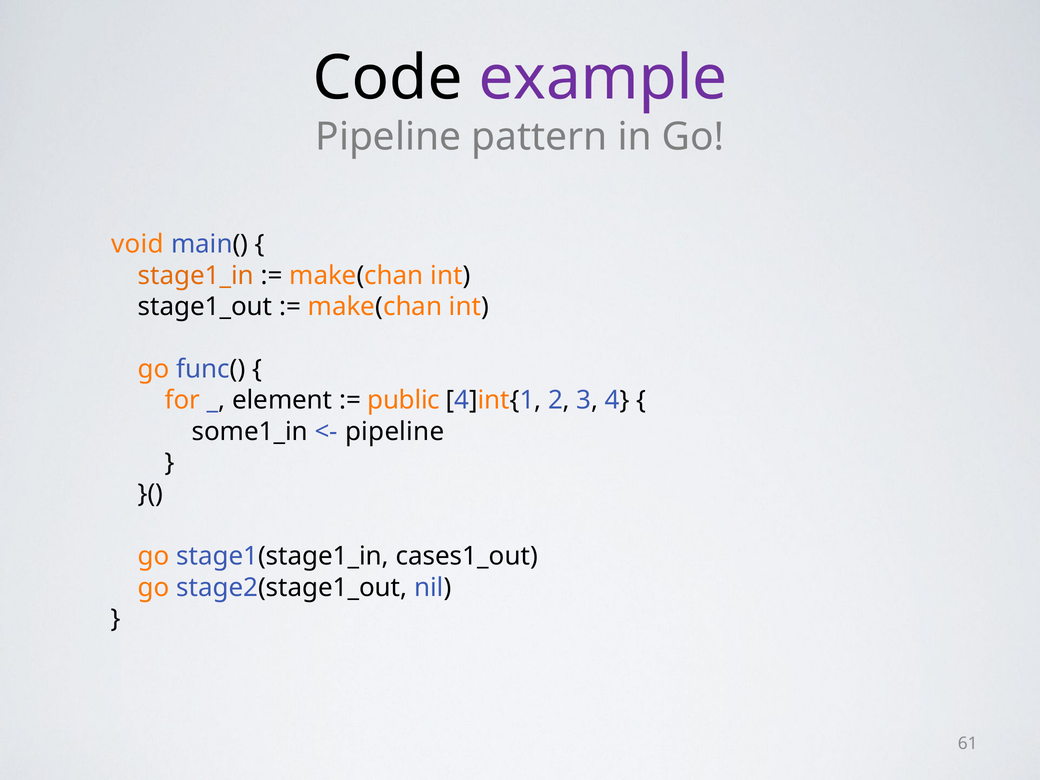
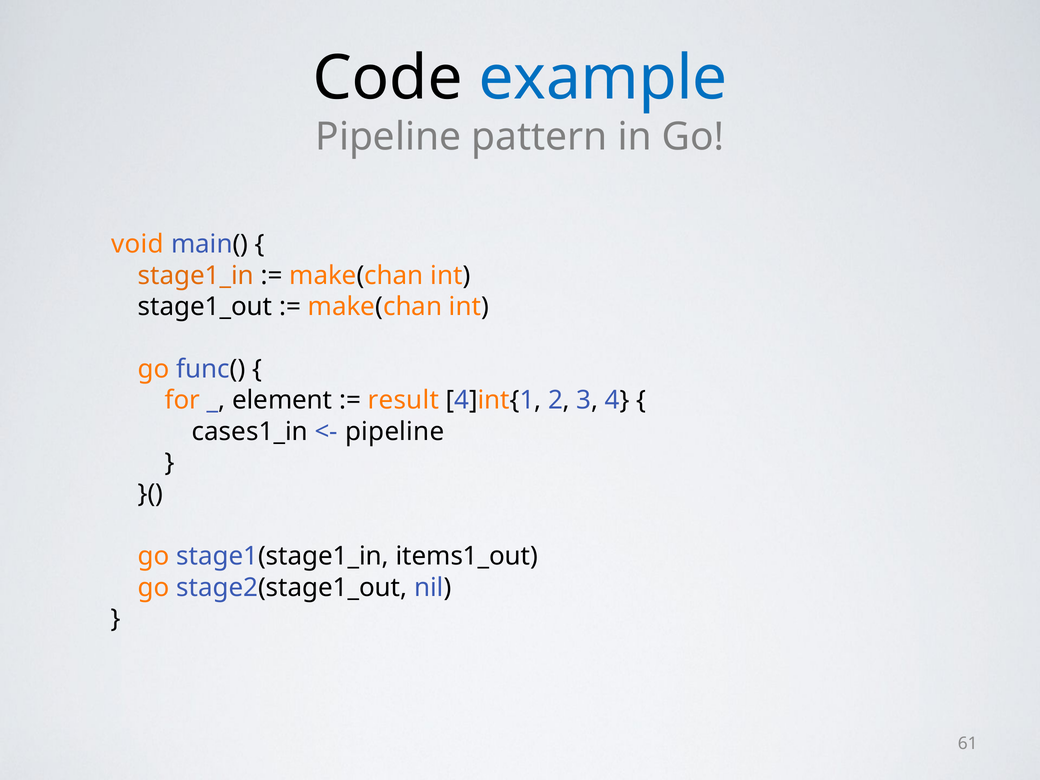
example colour: purple -> blue (603, 78)
public: public -> result (403, 400)
some1_in: some1_in -> cases1_in (250, 431)
cases1_out: cases1_out -> items1_out (467, 556)
